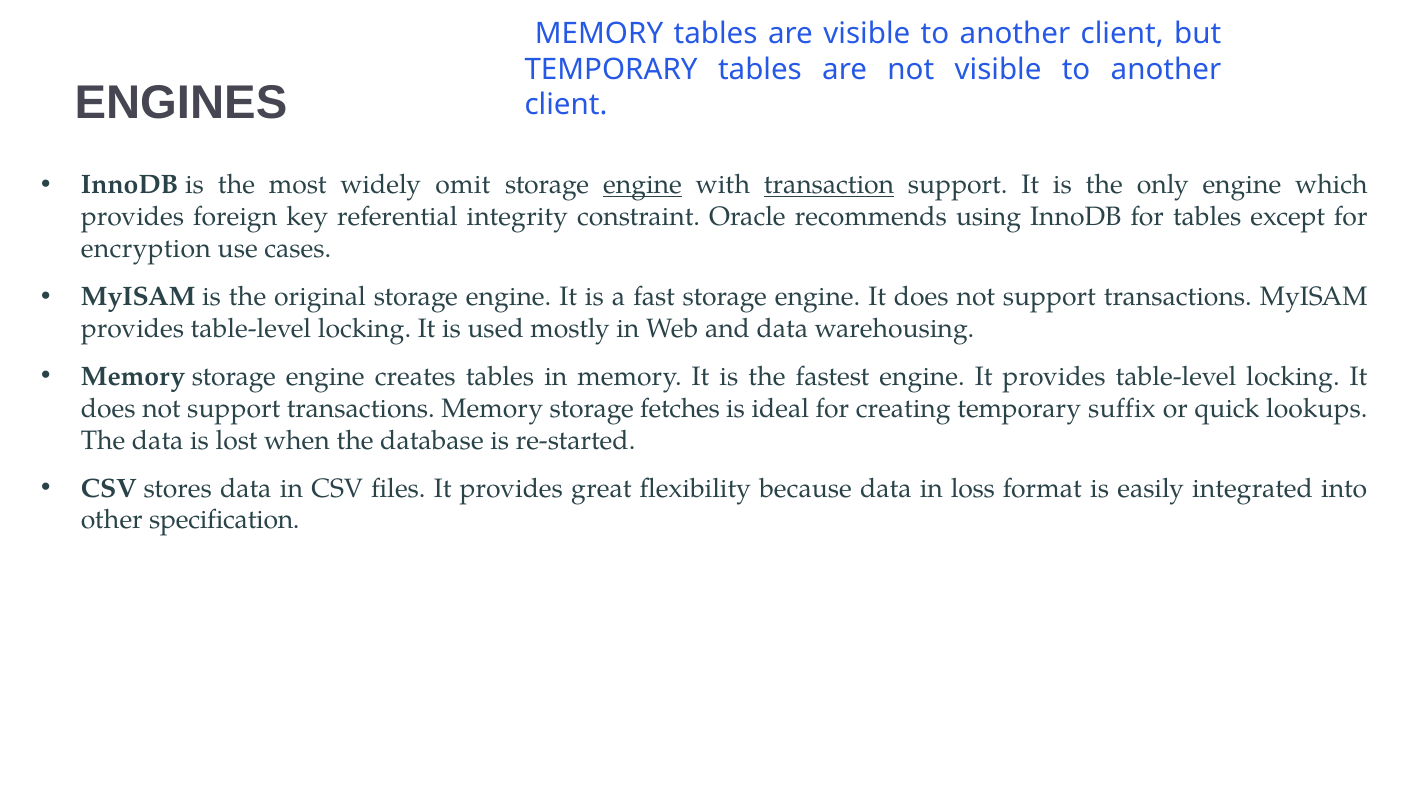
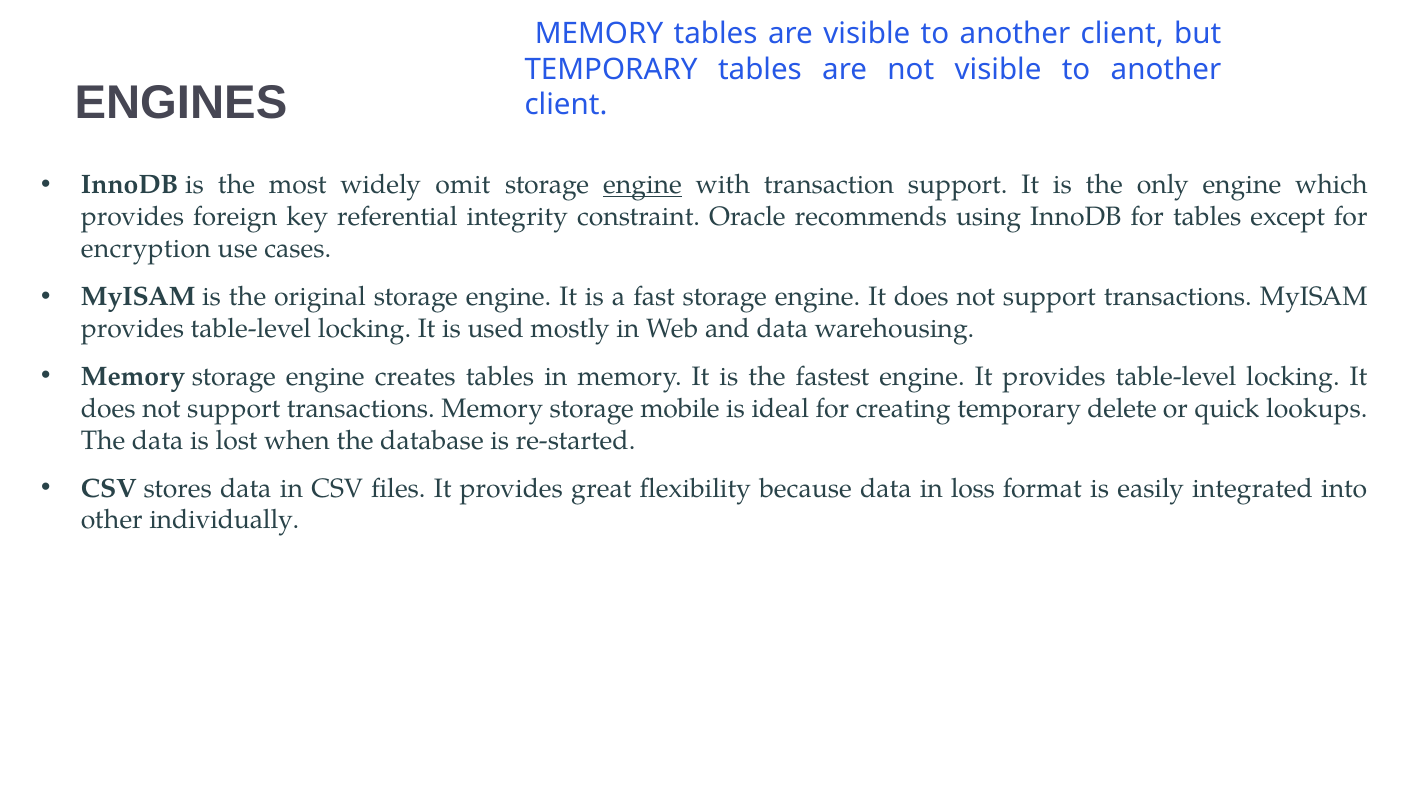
transaction underline: present -> none (829, 185)
fetches: fetches -> mobile (680, 408)
suffix: suffix -> delete (1122, 408)
specification: specification -> individually (224, 520)
